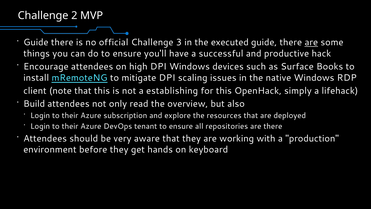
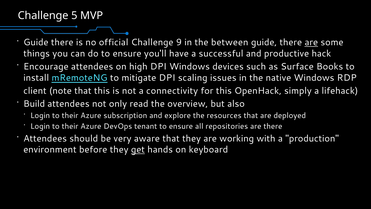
2: 2 -> 5 (74, 16)
3: 3 -> 9 (179, 42)
executed: executed -> between (230, 42)
establishing: establishing -> connectivity (172, 91)
get underline: none -> present (138, 149)
